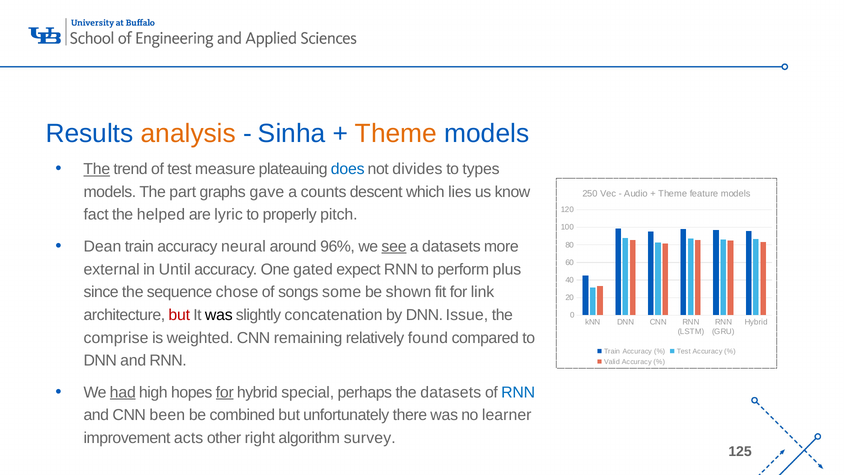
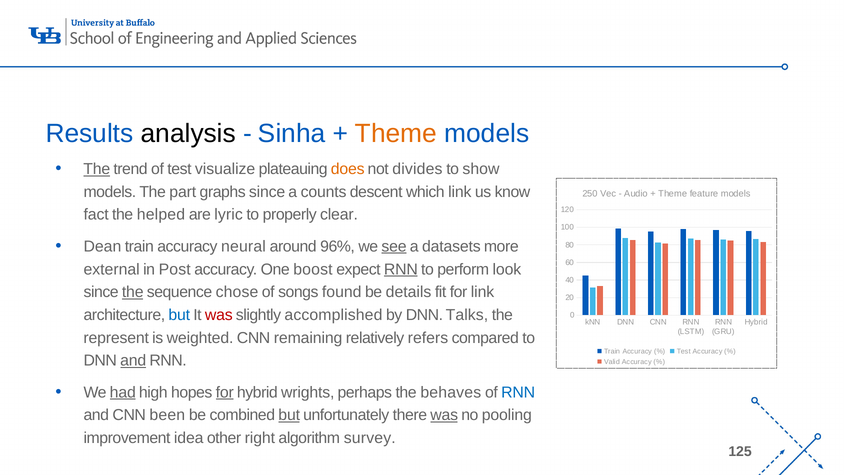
analysis colour: orange -> black (188, 134)
measure: measure -> visualize (225, 169)
does colour: blue -> orange (348, 169)
types: types -> show (481, 169)
graphs gave: gave -> since (267, 192)
which lies: lies -> link (460, 192)
pitch: pitch -> clear (339, 215)
Until: Until -> Post (175, 269)
gated: gated -> boost (313, 269)
RNN underline: none -> present (401, 269)
plus: plus -> look (507, 269)
the underline: none -> present (133, 292)
some: some -> found (342, 292)
shown: shown -> details (409, 292)
but colour: red -> blue (179, 315)
was colour: black -> red (219, 315)
concatenation: concatenation -> accomplished (333, 315)
Issue: Issue -> Talks (467, 315)
comprise: comprise -> represent (116, 338)
found: found -> refers (428, 338)
and underline: none -> present (133, 361)
special: special -> wrights (308, 392)
the datasets: datasets -> behaves (451, 392)
but underline: none -> present (289, 415)
was underline: none -> present (444, 415)
learner: learner -> pooling (507, 415)
acts: acts -> idea (189, 438)
